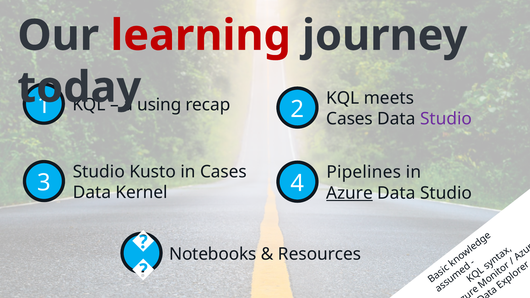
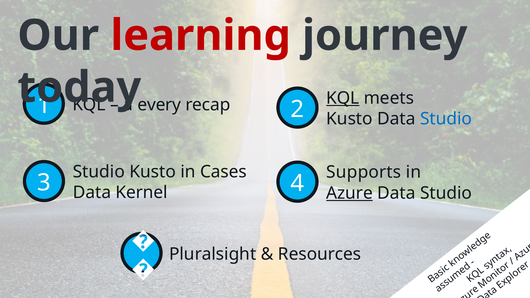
KQL underline: none -> present (343, 98)
using: using -> every (159, 105)
Cases: Cases -> Kusto (349, 119)
Studio colour: purple -> blue (446, 119)
Pipelines: Pipelines -> Supports (364, 172)
Notebooks: Notebooks -> Pluralsight (213, 254)
